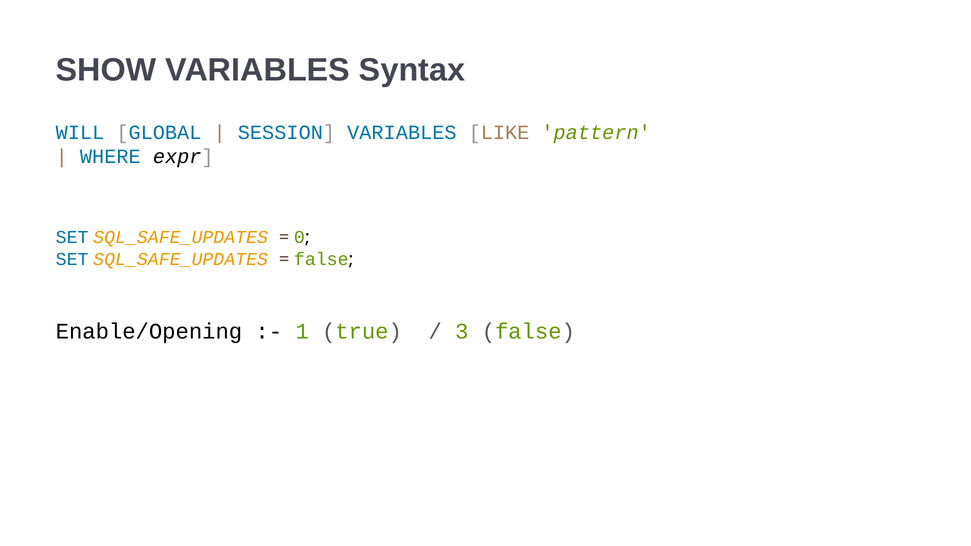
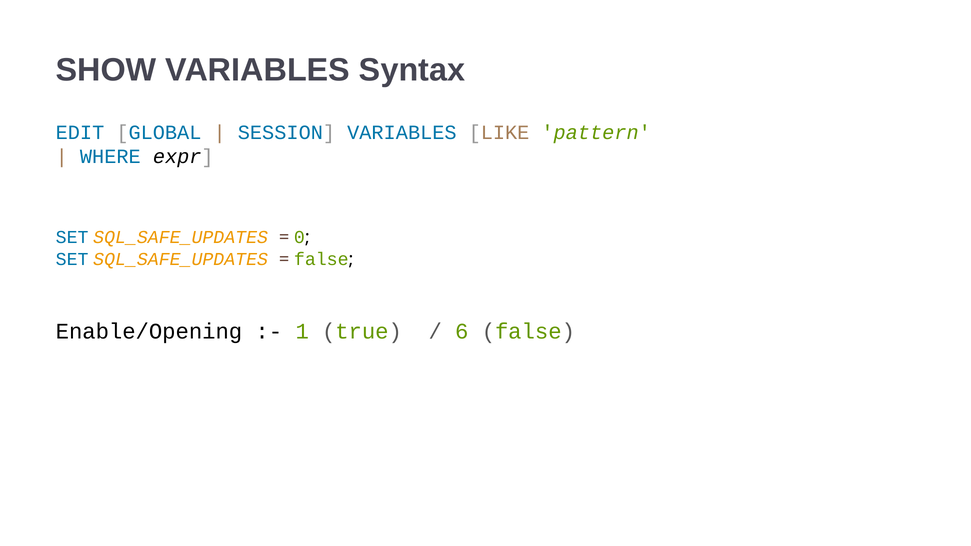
WILL: WILL -> EDIT (80, 132)
3: 3 -> 6 (462, 331)
